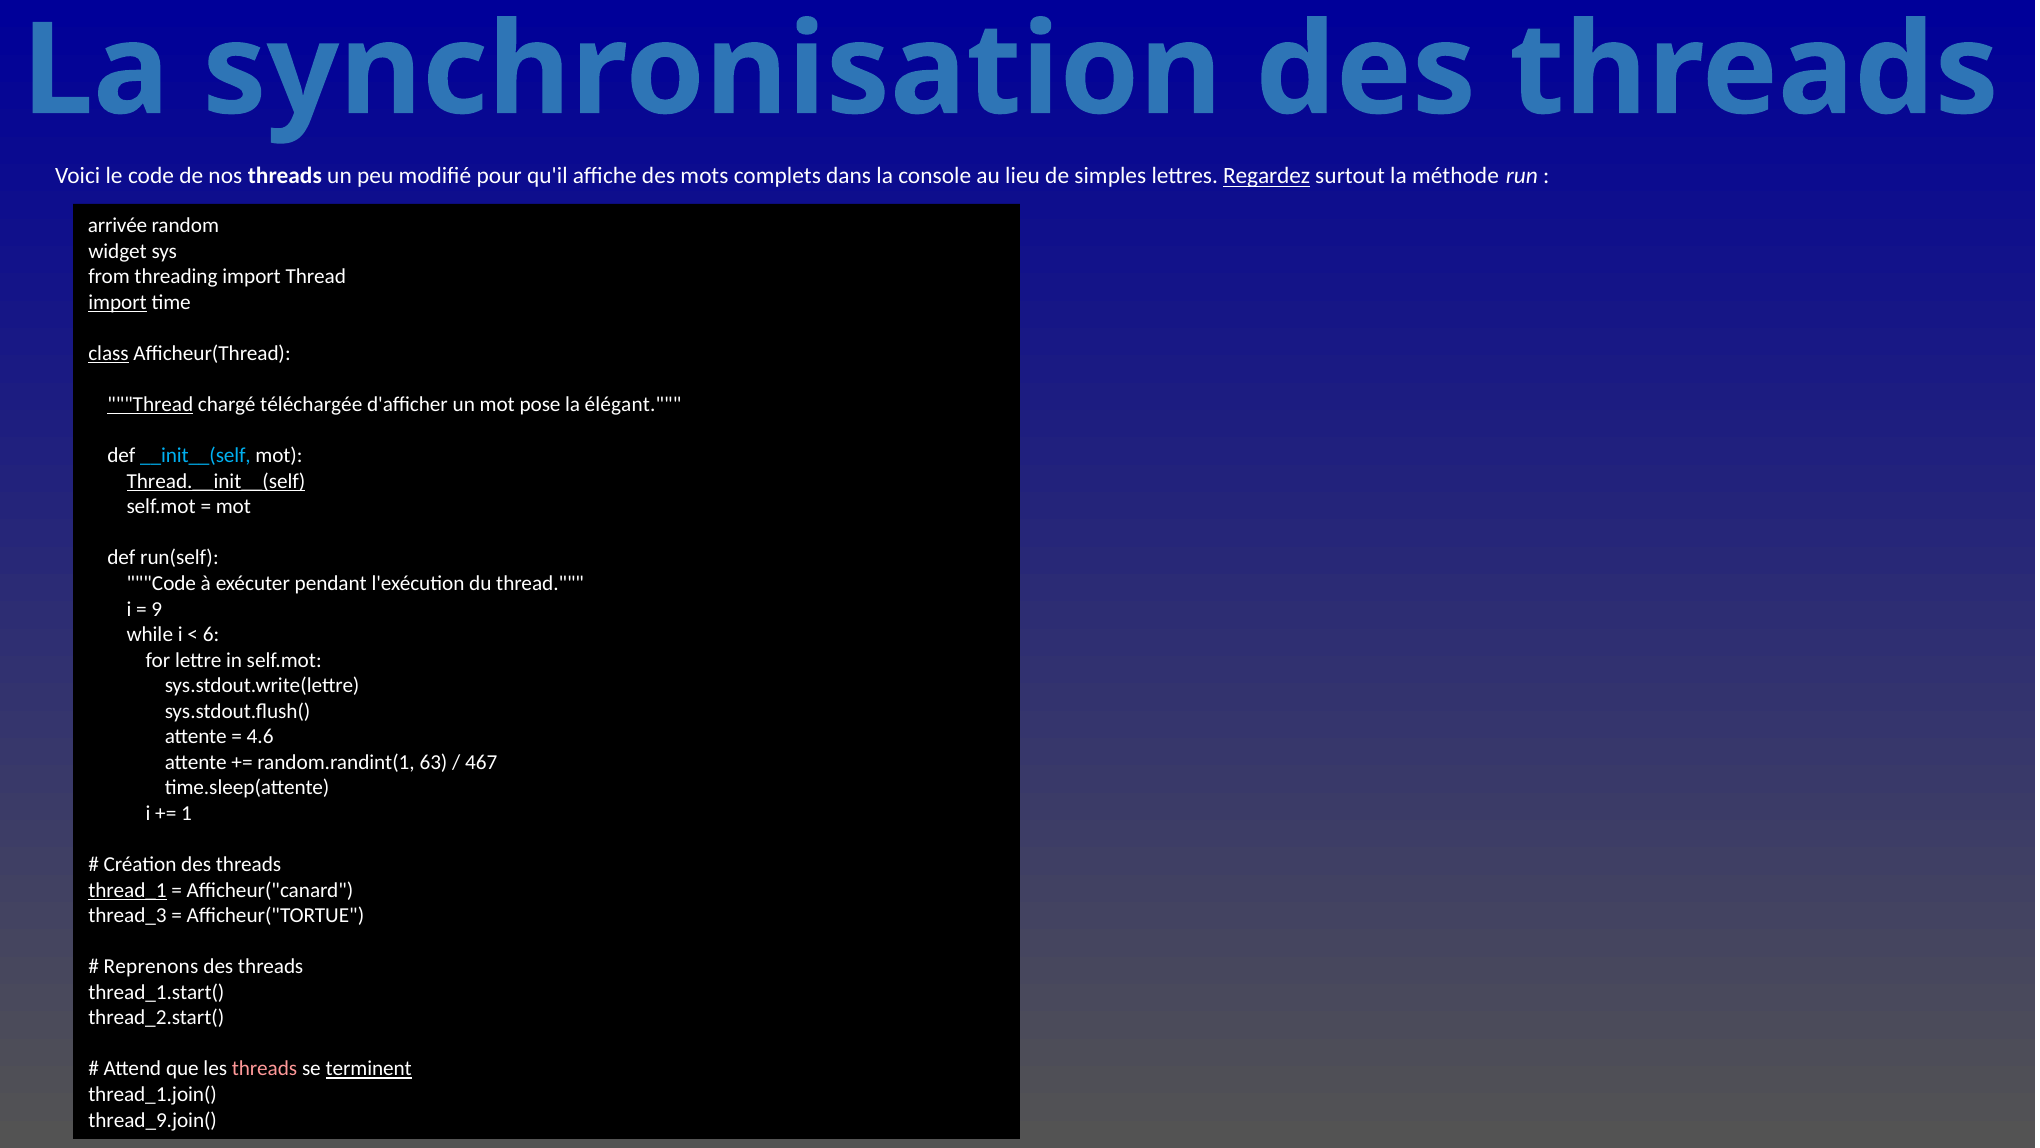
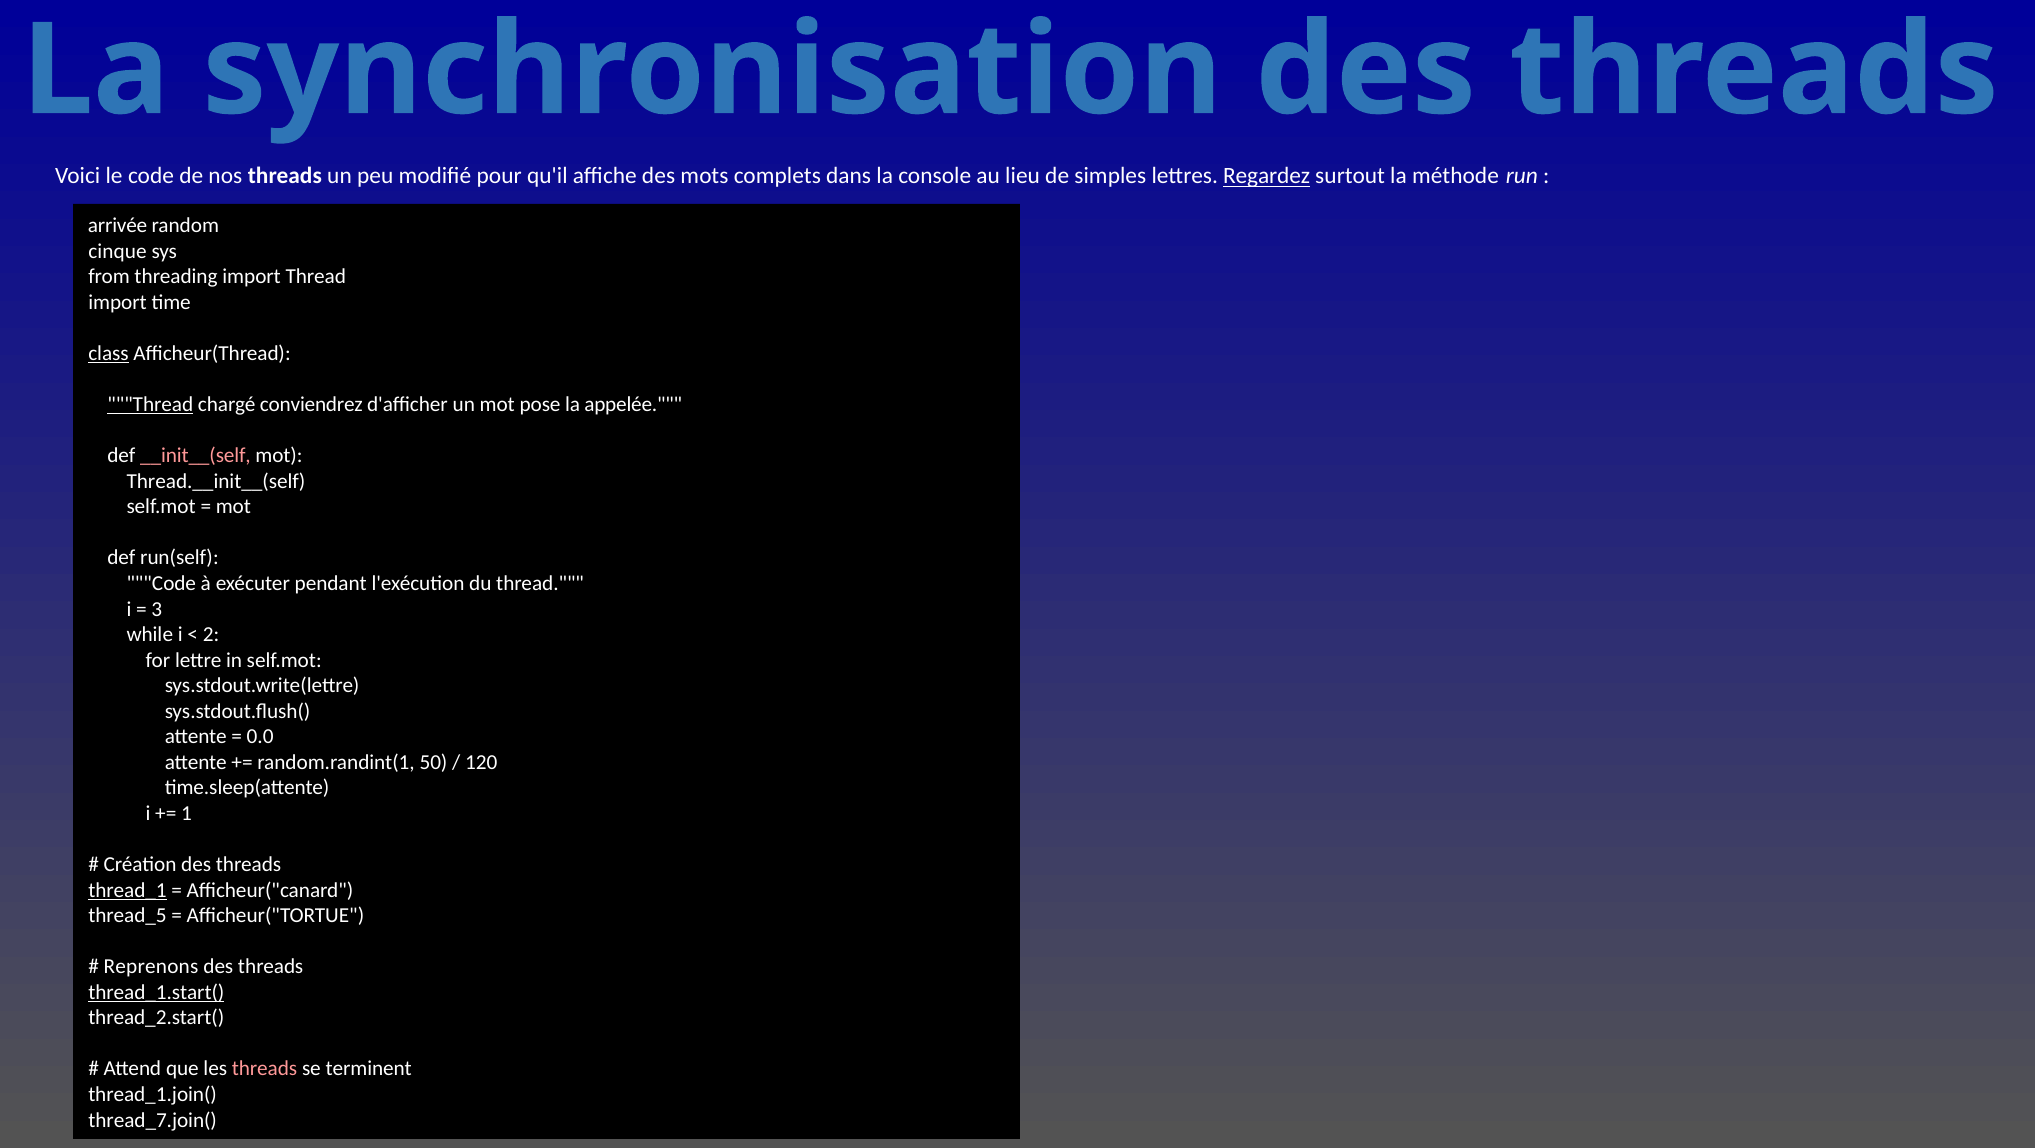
widget: widget -> cinque (117, 251)
import underline: present -> none (118, 302)
téléchargée: téléchargée -> conviendrez (311, 404)
élégant: élégant -> appelée (633, 404)
__init__(self colour: light blue -> pink (195, 455)
Thread.__init__(self underline: present -> none (216, 481)
9: 9 -> 3 (157, 609)
6: 6 -> 2 (211, 634)
4.6: 4.6 -> 0.0 (260, 736)
63: 63 -> 50 (433, 762)
467: 467 -> 120 (481, 762)
thread_3: thread_3 -> thread_5 (128, 915)
thread_1.start( underline: none -> present (156, 992)
terminent underline: present -> none (369, 1068)
thread_9.join(: thread_9.join( -> thread_7.join( (153, 1120)
